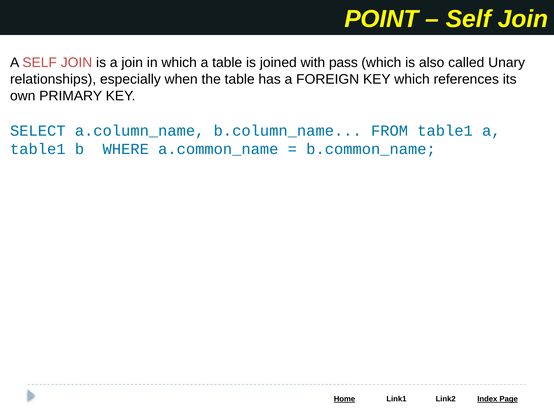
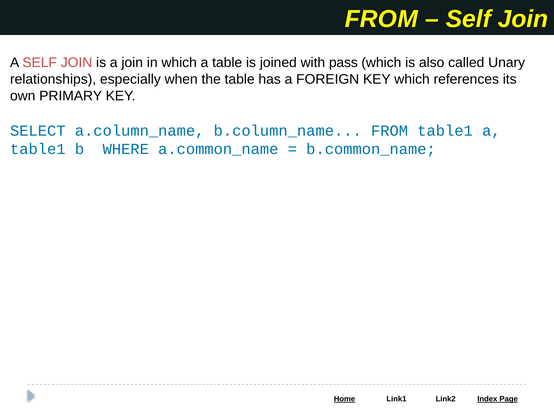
POINT: POINT -> FROM (381, 19)
